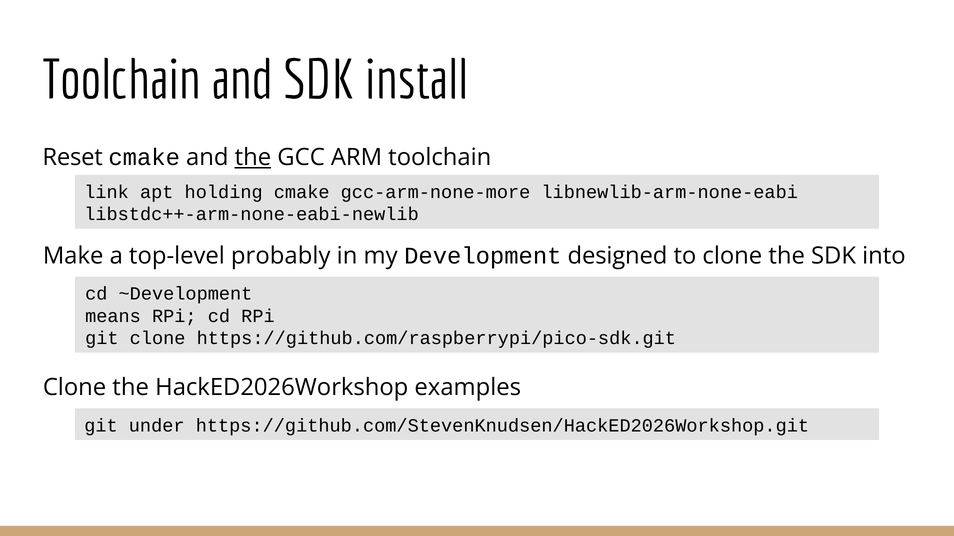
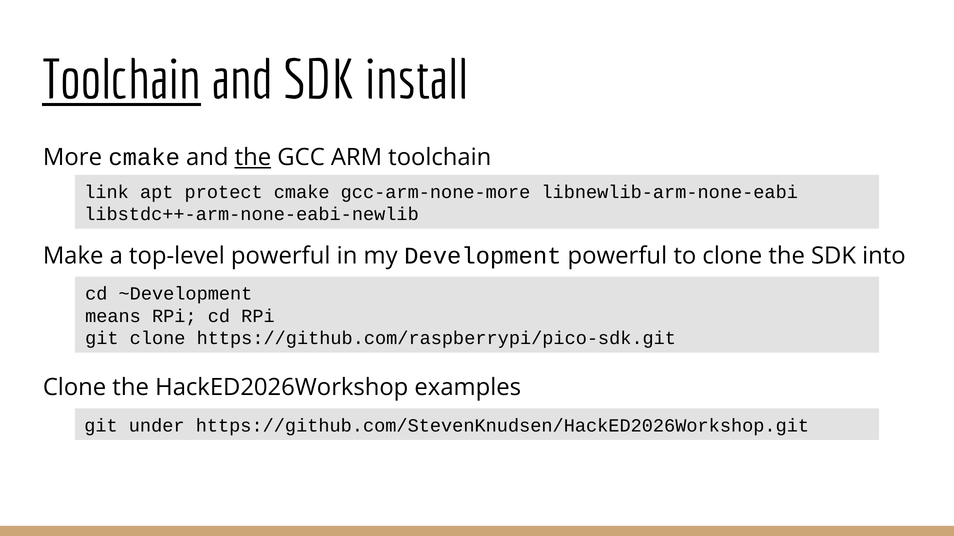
Toolchain underline: none -> present (122, 81)
Reset: Reset -> More (72, 158)
holding: holding -> protect (224, 192)
top-level probably: probably -> powerful (281, 256)
Development designed: designed -> powerful (617, 256)
